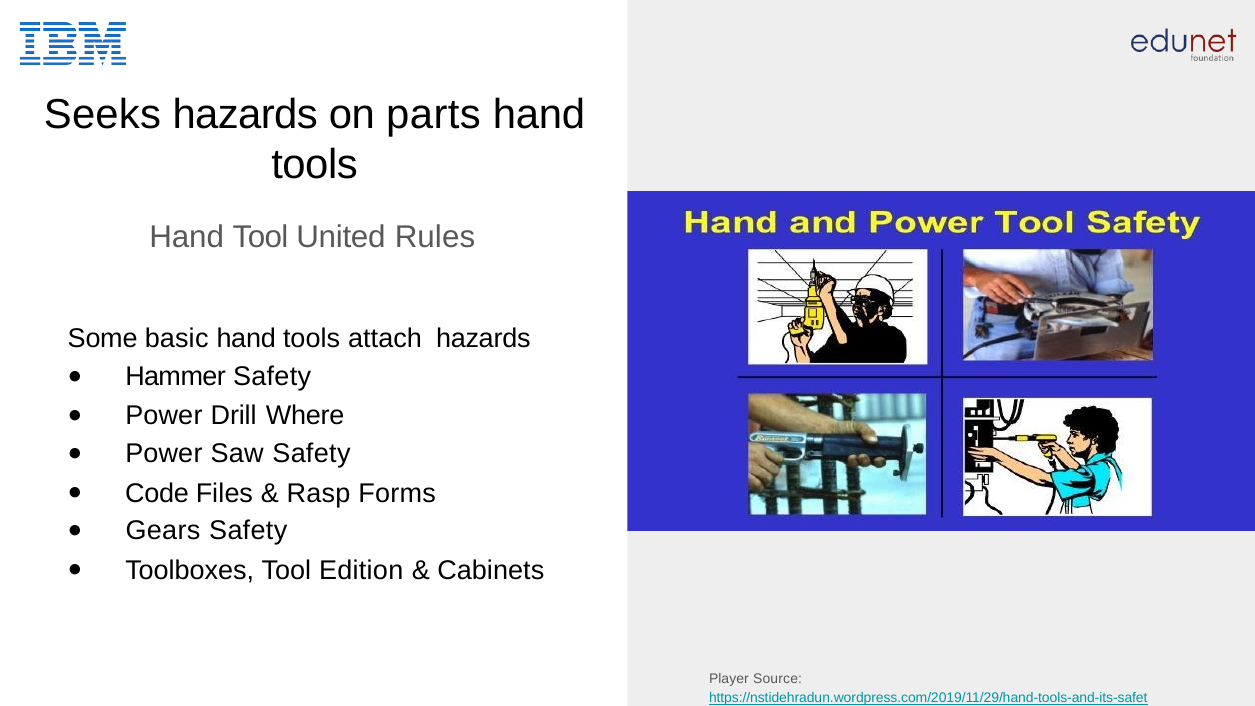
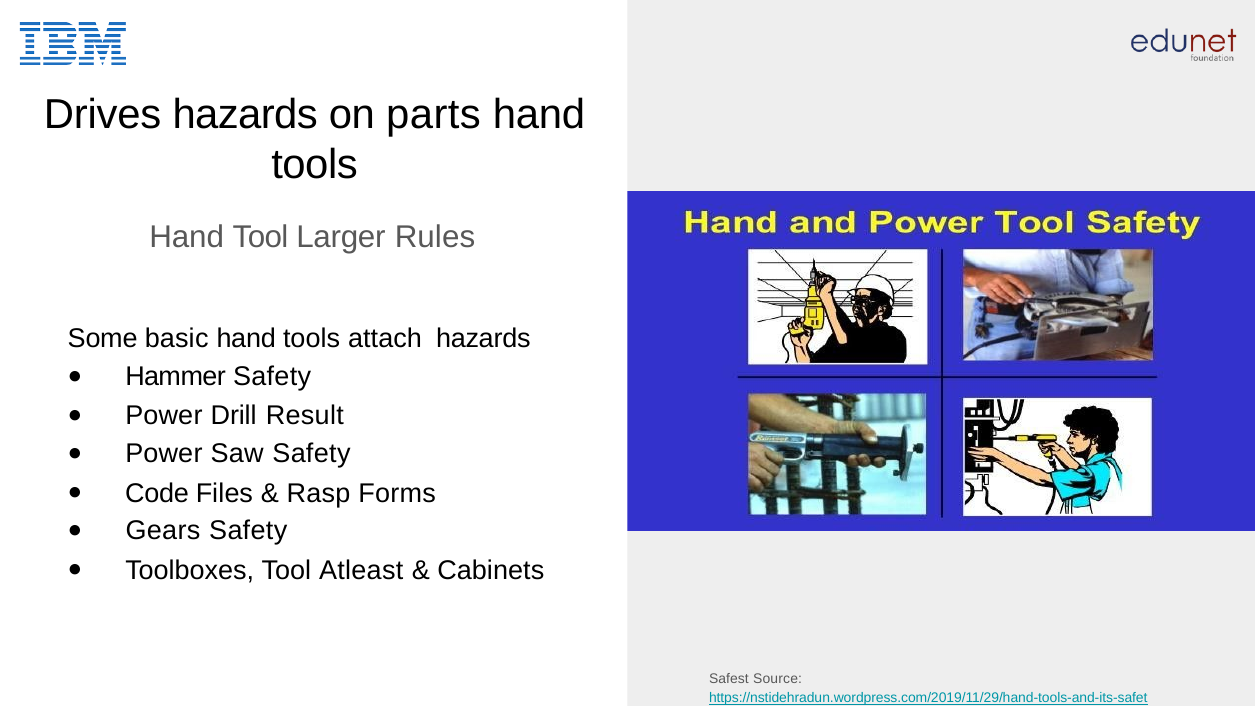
Seeks: Seeks -> Drives (103, 114)
United: United -> Larger (341, 237)
Where: Where -> Result (305, 416)
Edition: Edition -> Atleast (361, 570)
Player: Player -> Safest (729, 679)
